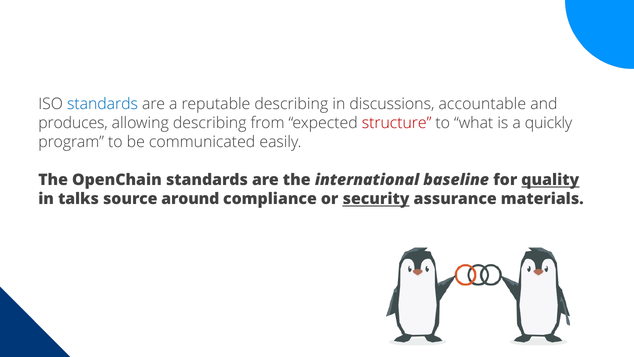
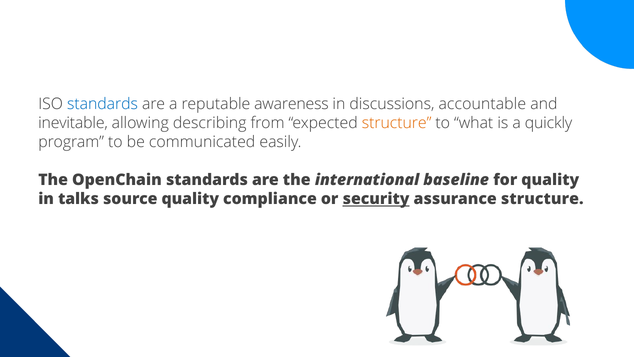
reputable describing: describing -> awareness (291, 104)
produces: produces -> inevitable (73, 123)
structure colour: red -> orange (397, 123)
quality underline: present -> none (550, 180)
source around: around -> quality (190, 199)
assurance materials: materials -> structure (542, 199)
